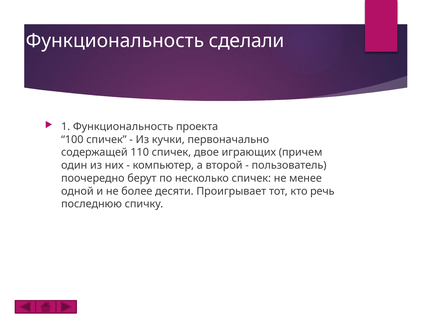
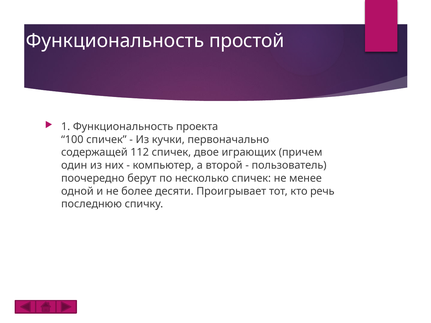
сделали: сделали -> простой (247, 41)
110: 110 -> 112 (140, 153)
